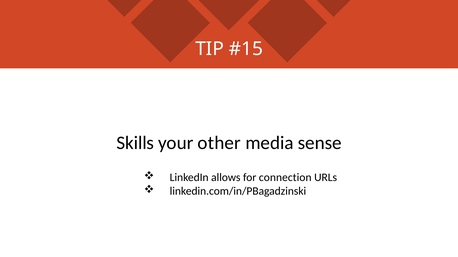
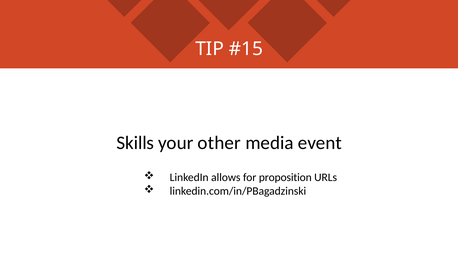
sense: sense -> event (320, 143)
connection: connection -> proposition (285, 178)
